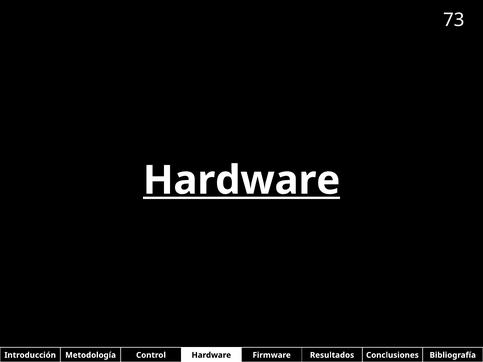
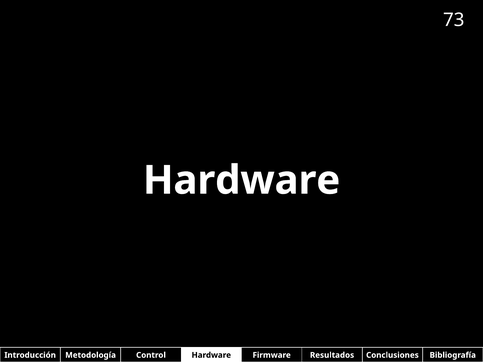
Hardware underline: present -> none (242, 181)
